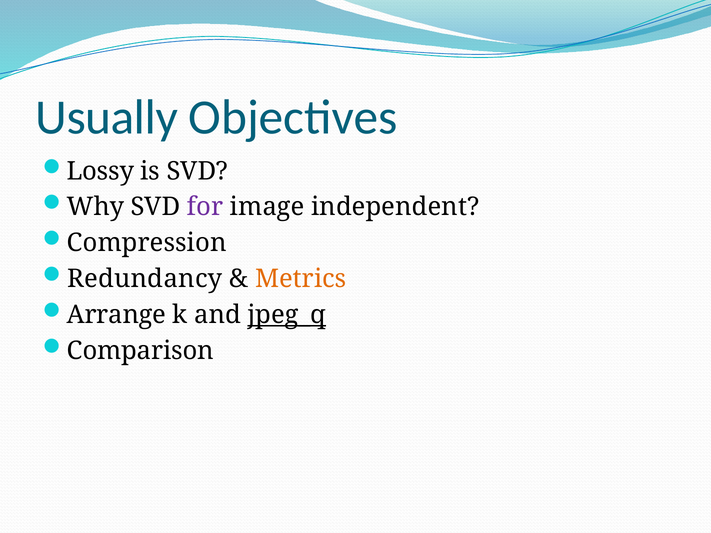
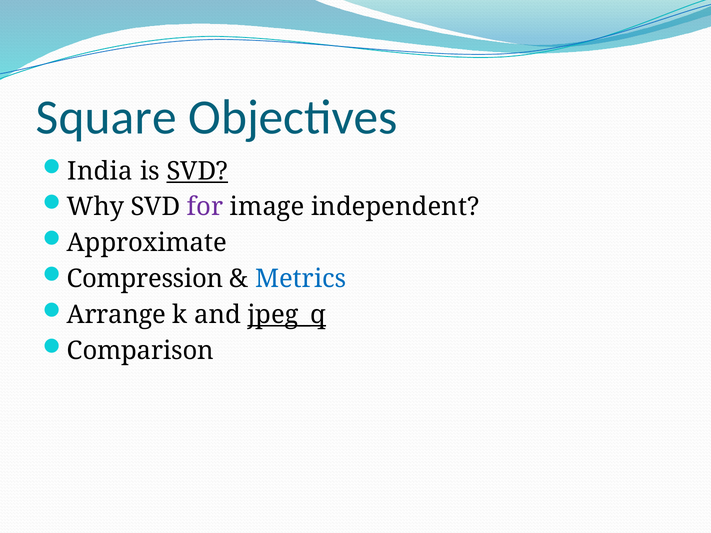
Usually: Usually -> Square (106, 117)
Lossy: Lossy -> India (100, 171)
SVD underline: none -> present (197, 171)
Compression: Compression -> Approximate (147, 243)
Redundancy: Redundancy -> Compression (145, 279)
Metrics colour: orange -> blue (301, 279)
